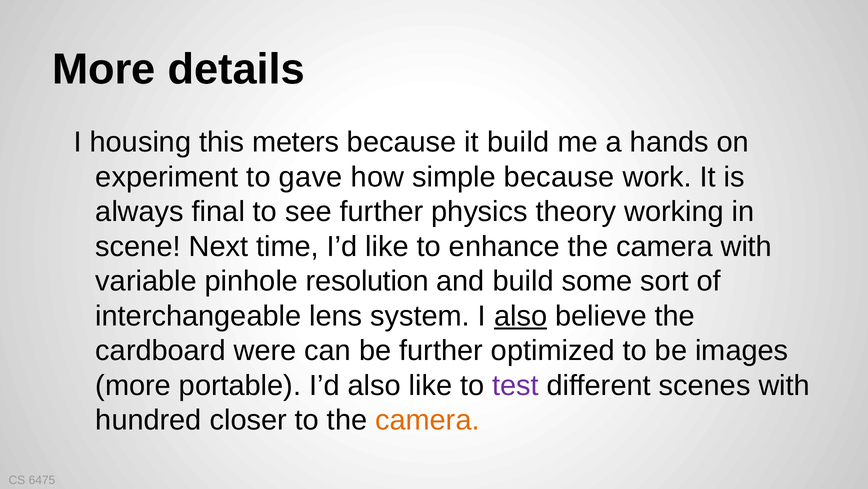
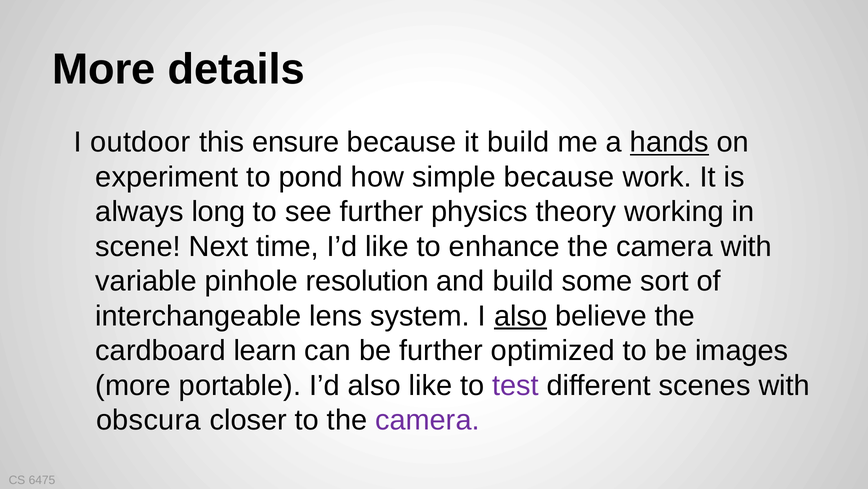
housing: housing -> outdoor (140, 142)
meters: meters -> ensure (296, 142)
hands underline: none -> present (669, 142)
gave: gave -> pond (311, 177)
final: final -> long (219, 211)
were: were -> learn (265, 350)
hundred: hundred -> obscura (148, 420)
camera colour: orange -> purple (427, 420)
